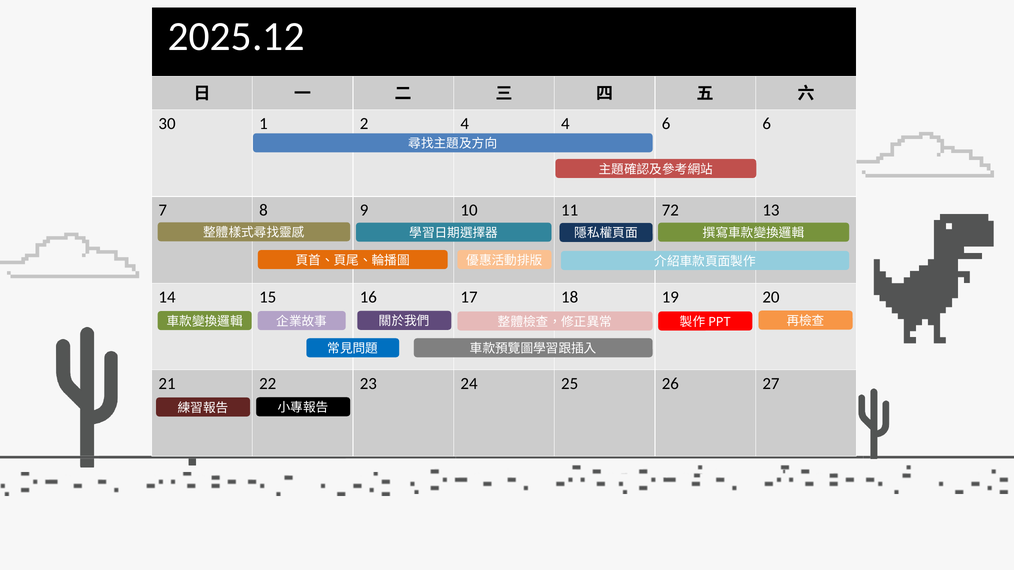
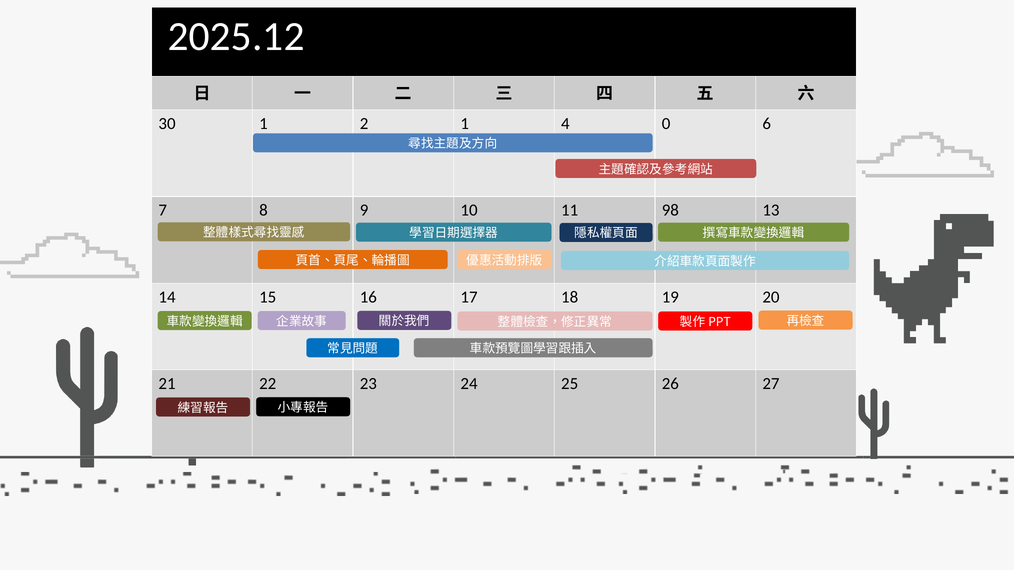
2 4: 4 -> 1 (465, 124)
4 6: 6 -> 0 (666, 124)
72: 72 -> 98 (670, 210)
